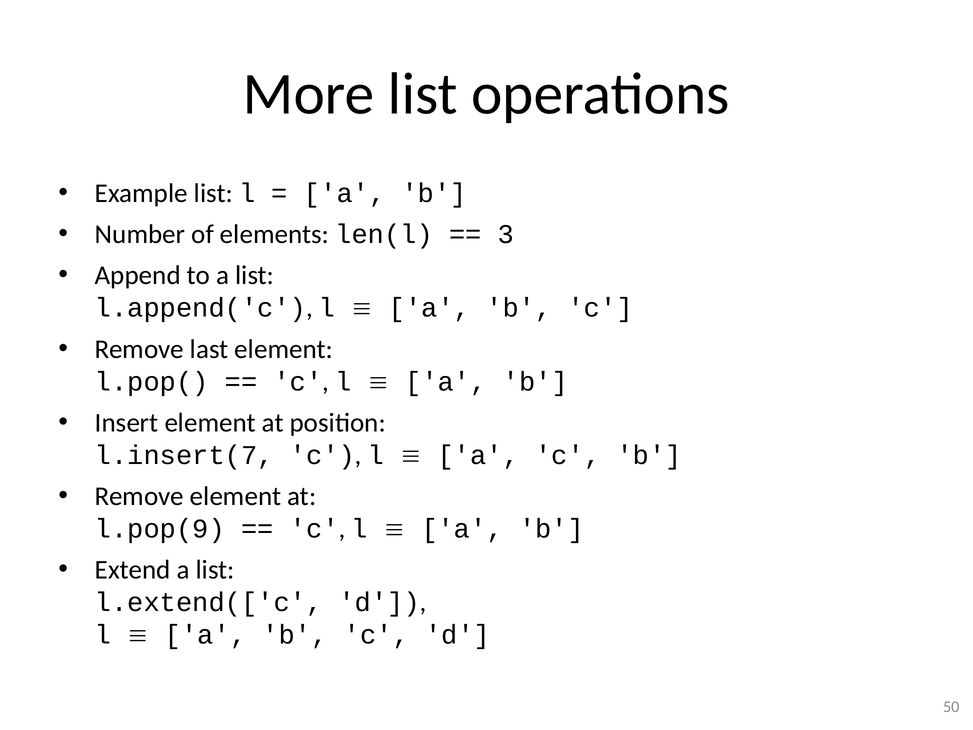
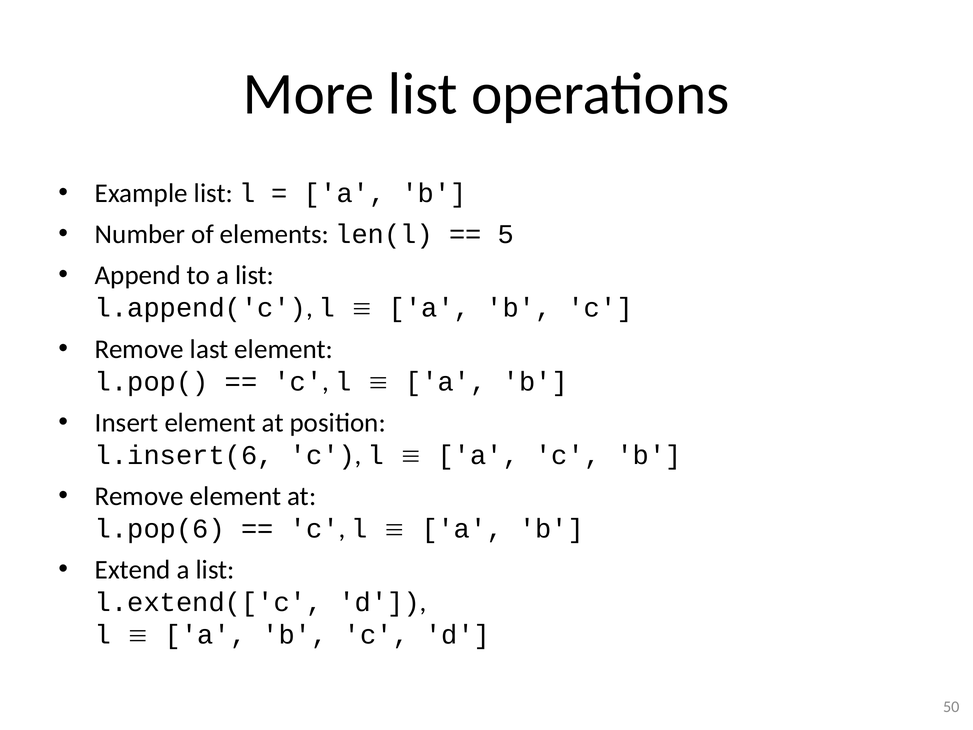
3: 3 -> 5 (506, 234)
l.insert(7: l.insert(7 -> l.insert(6 (184, 455)
l.pop(9: l.pop(9 -> l.pop(6 (160, 529)
